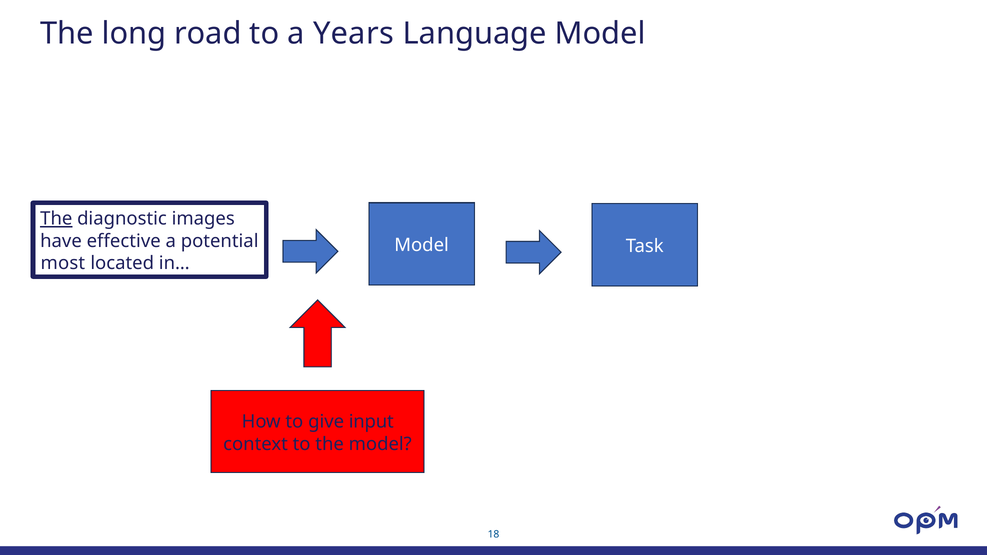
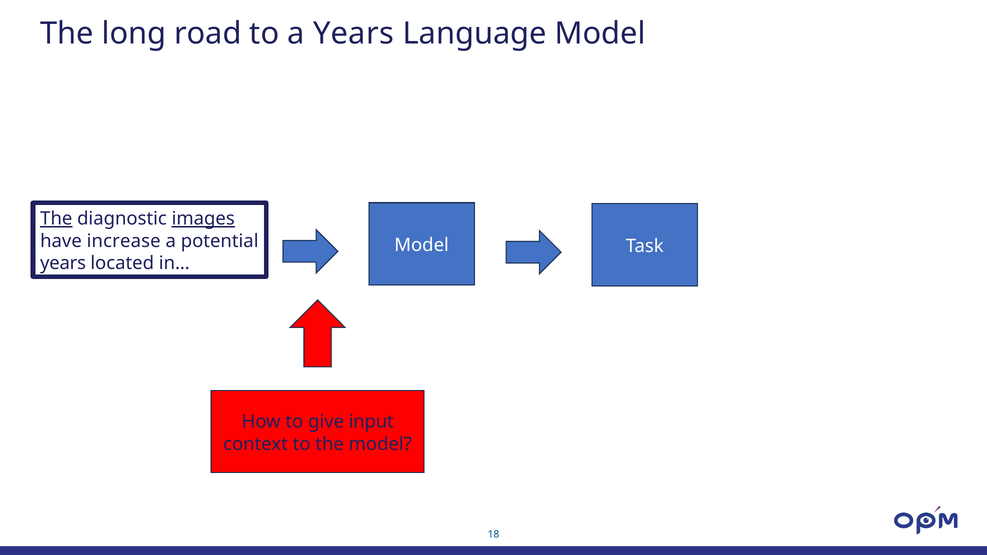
images underline: none -> present (203, 219)
effective: effective -> increase (124, 241)
most: most -> years (63, 263)
